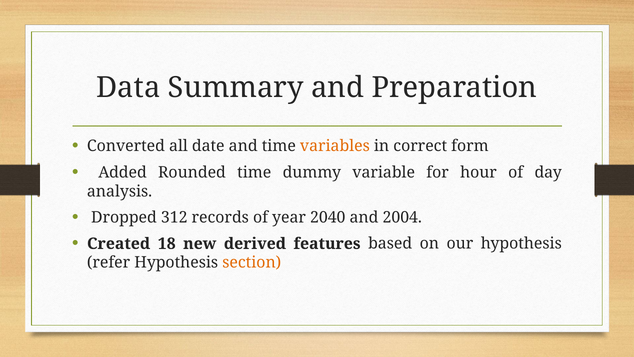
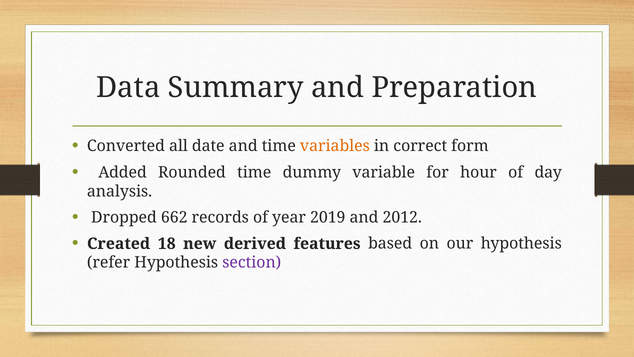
312: 312 -> 662 (174, 217)
2040: 2040 -> 2019 (328, 217)
2004: 2004 -> 2012 (402, 217)
section colour: orange -> purple (252, 262)
